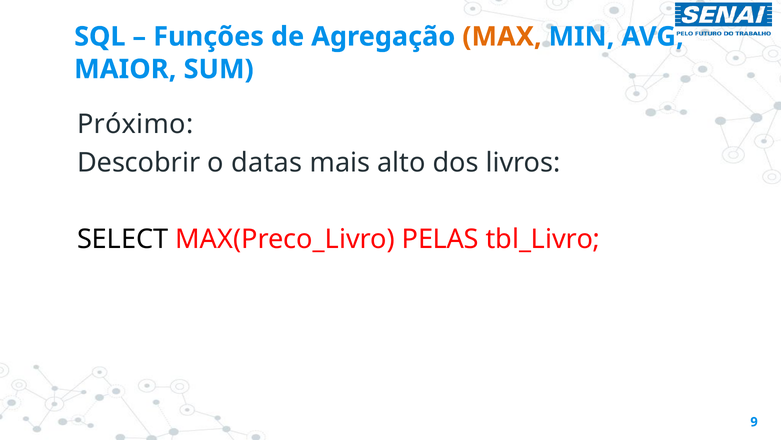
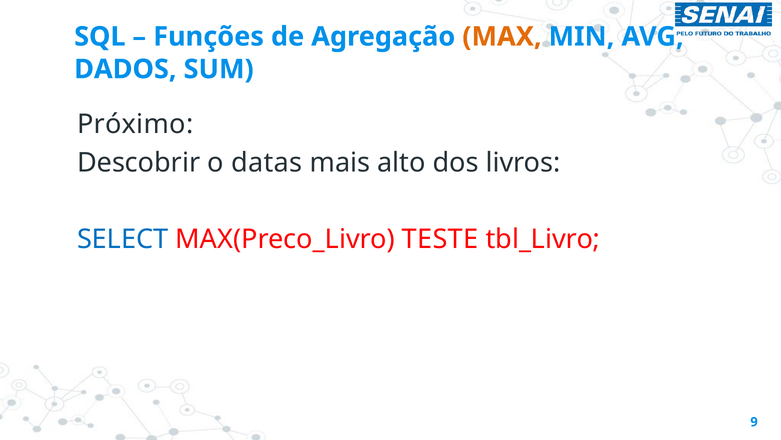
MAIOR: MAIOR -> DADOS (125, 69)
SELECT colour: black -> blue (123, 239)
PELAS: PELAS -> TESTE (440, 239)
